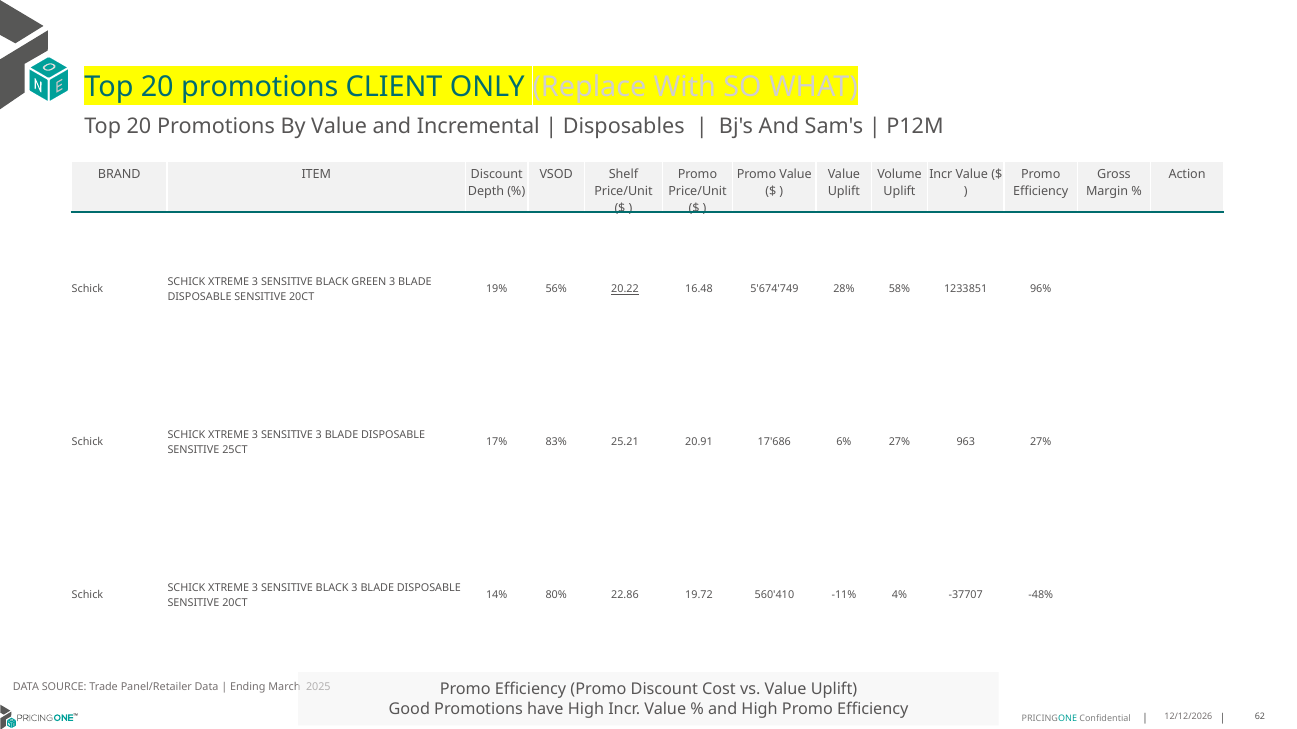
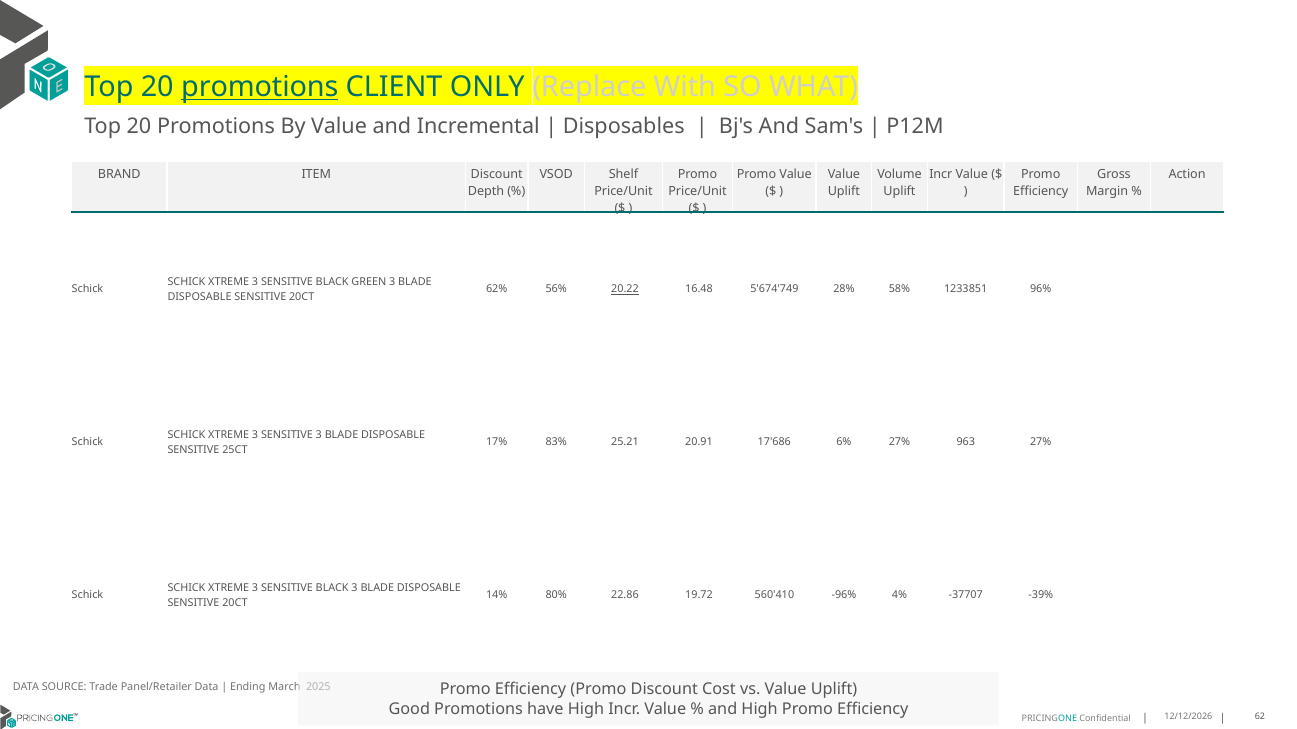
promotions underline: none -> present (260, 87)
19%: 19% -> 62% (497, 289)
-11%: -11% -> -96% (844, 596)
-48%: -48% -> -39% (1041, 596)
